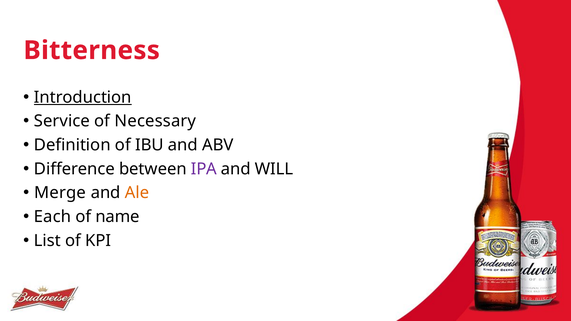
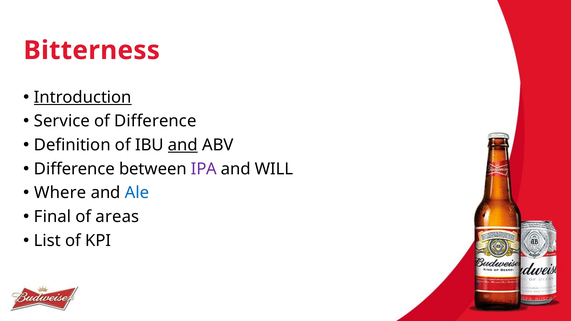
of Necessary: Necessary -> Difference (155, 121)
and underline: none -> present (183, 145)
Merge: Merge -> Where (60, 193)
Ale colour: orange -> blue (137, 193)
Each: Each -> Final (53, 217)
name: name -> areas (117, 217)
